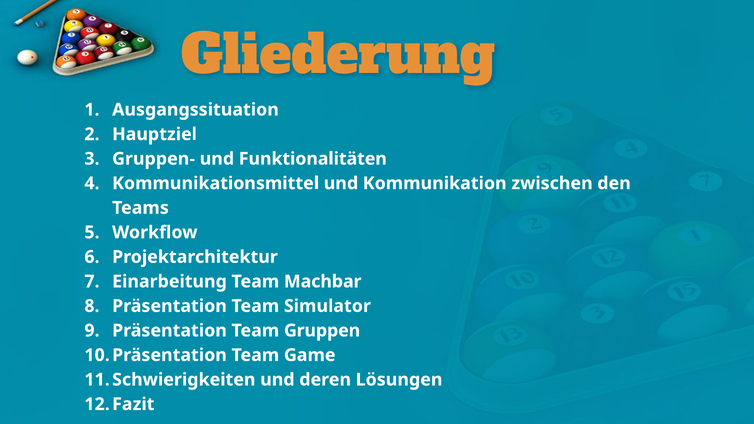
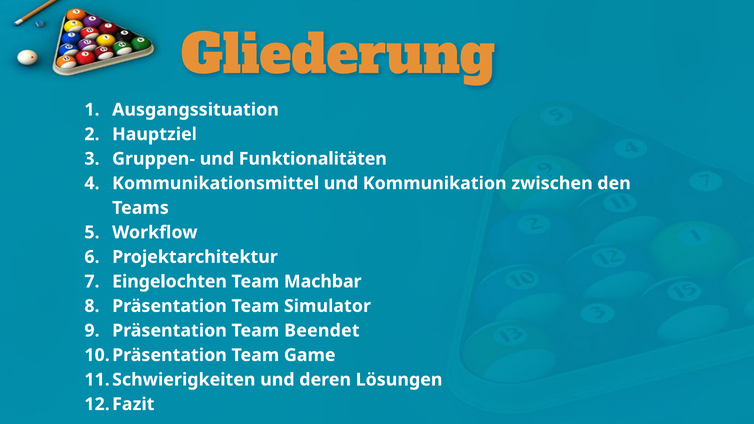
Einarbeitung: Einarbeitung -> Eingelochten (170, 282)
Gruppen: Gruppen -> Beendet (322, 331)
